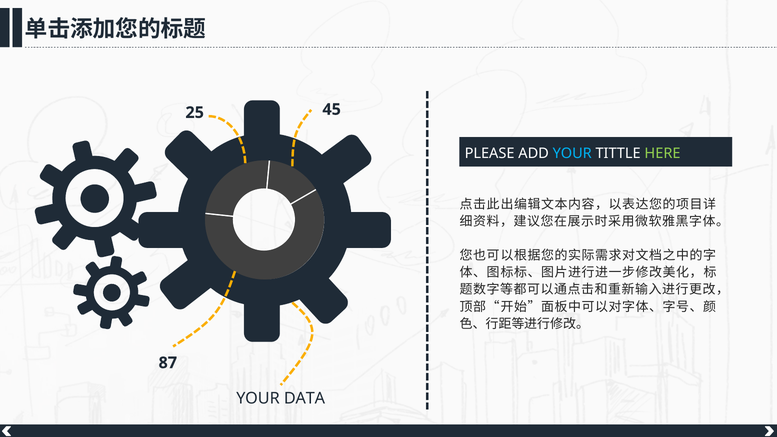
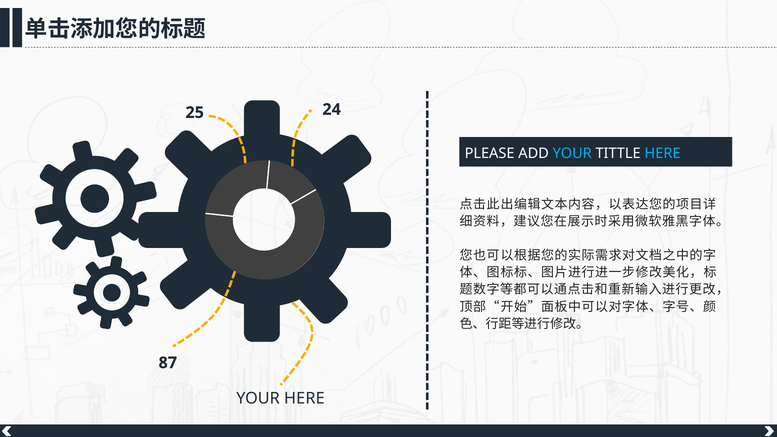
45: 45 -> 24 (332, 109)
HERE colour: light green -> light blue (663, 154)
YOUR DATA: DATA -> HERE (304, 399)
